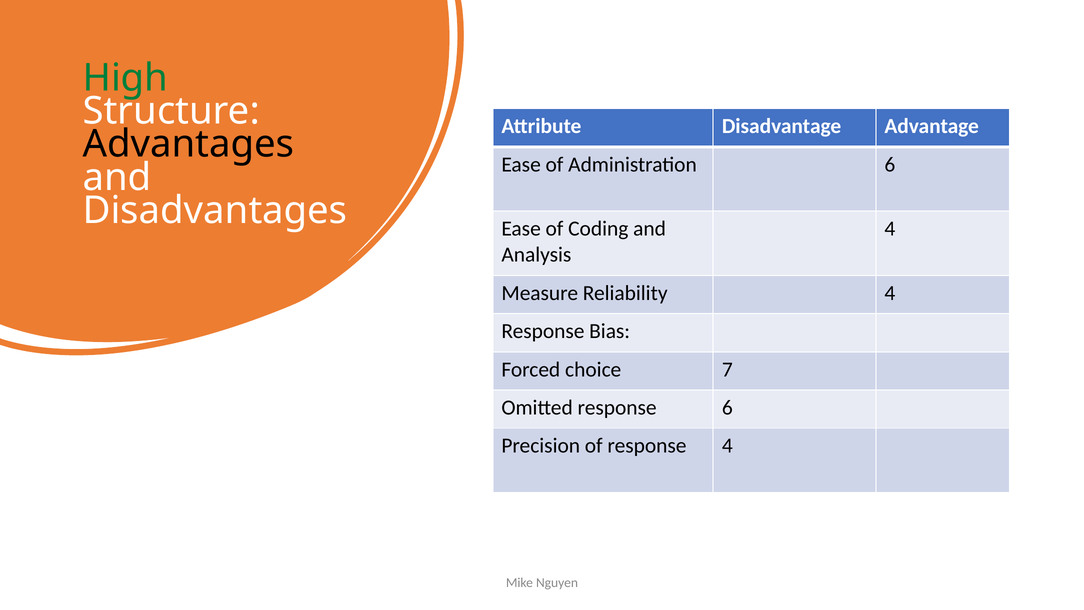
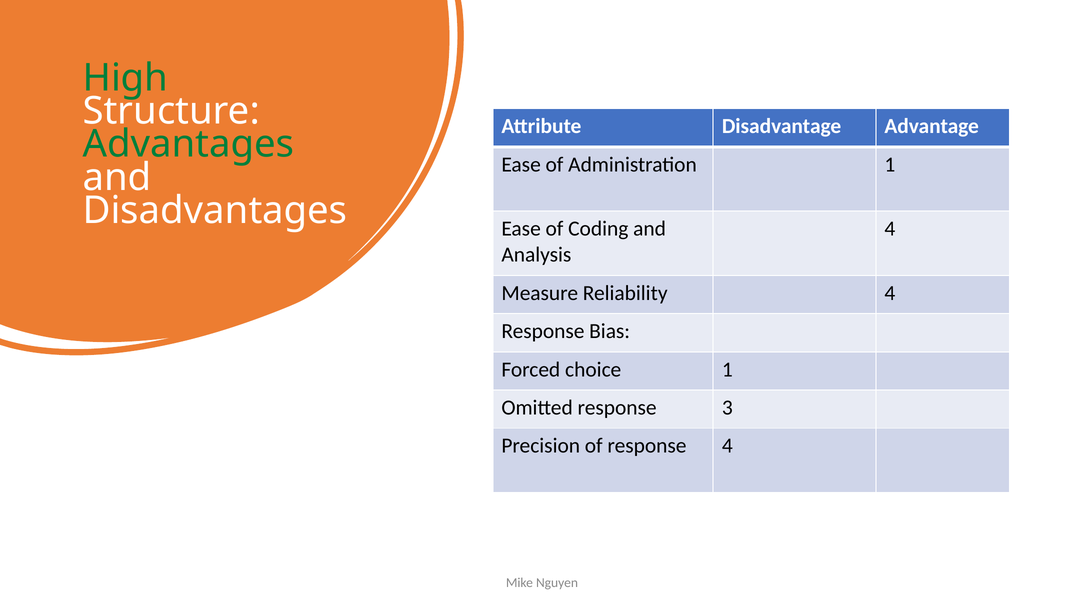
Advantages colour: black -> green (188, 144)
Administration 6: 6 -> 1 (890, 164)
choice 7: 7 -> 1 (727, 369)
response 6: 6 -> 3 (727, 407)
